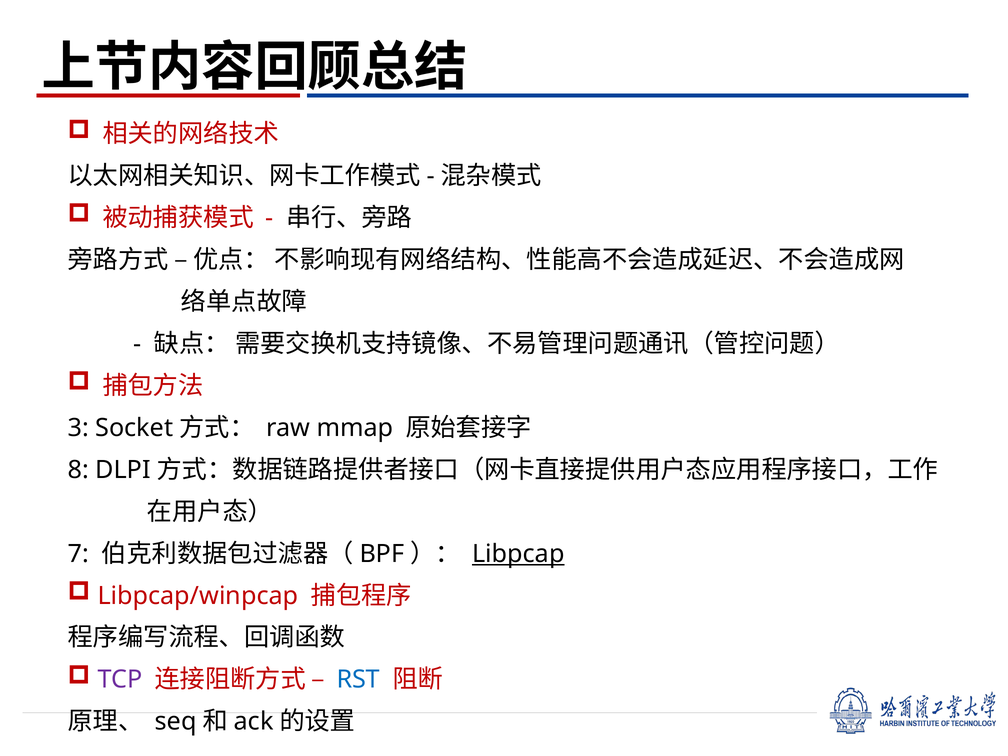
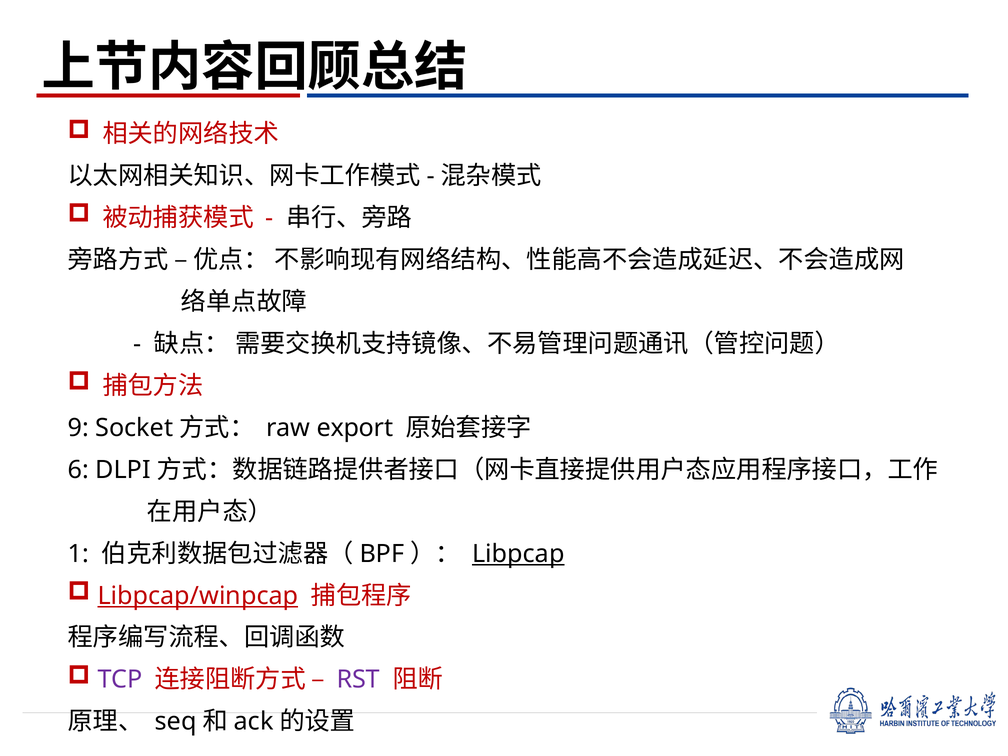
3: 3 -> 9 (78, 428)
mmap: mmap -> export (355, 428)
8: 8 -> 6 (78, 470)
7: 7 -> 1 (78, 554)
Libpcap/winpcap underline: none -> present (198, 596)
RST colour: blue -> purple (358, 680)
